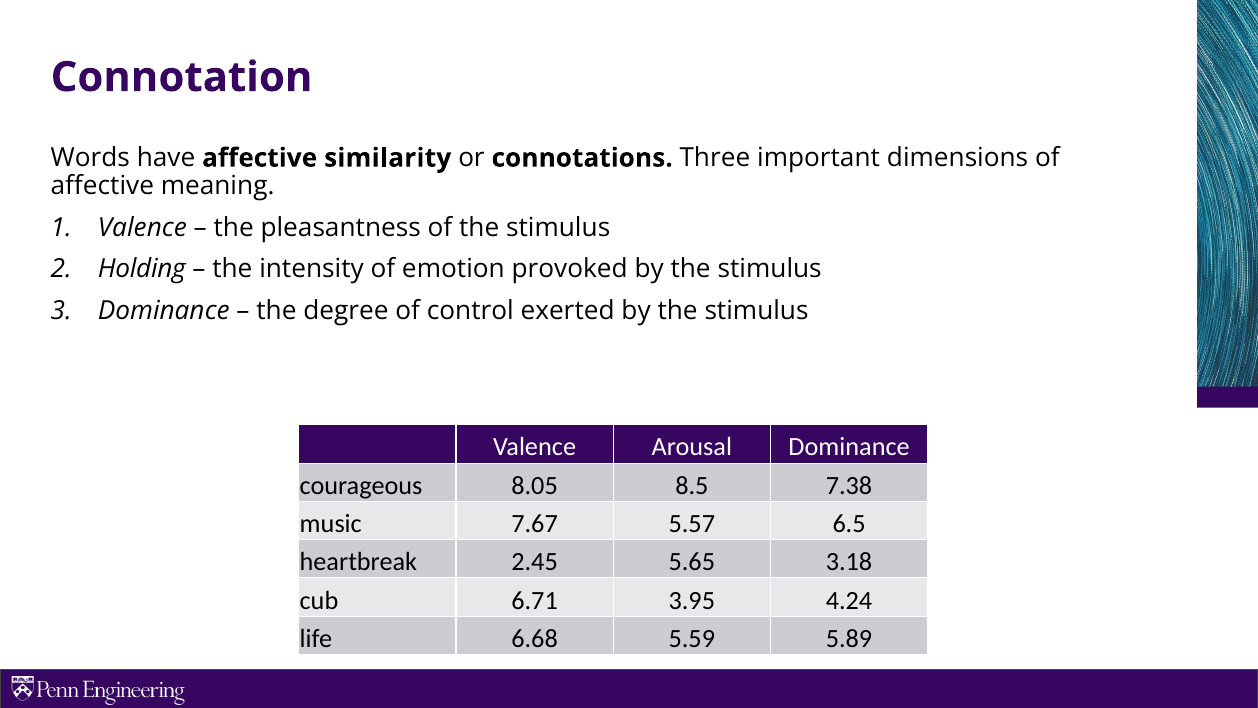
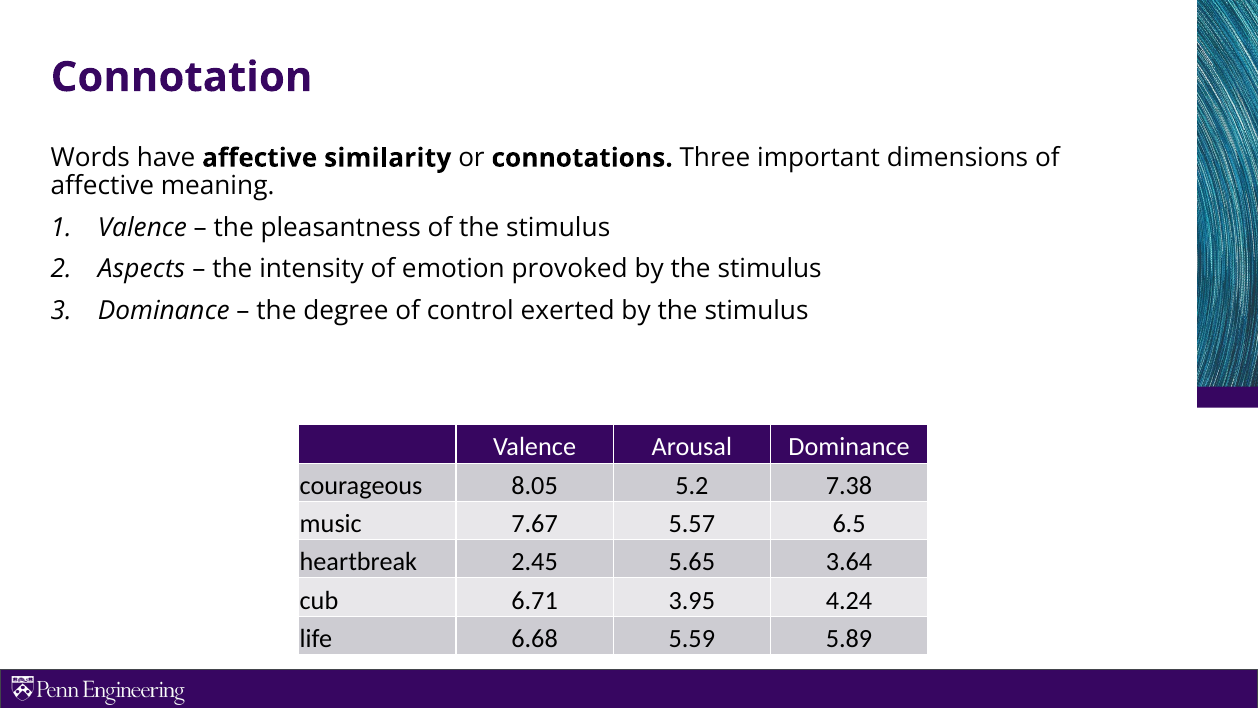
Holding: Holding -> Aspects (142, 269)
8.5: 8.5 -> 5.2 (692, 485)
3.18: 3.18 -> 3.64 (849, 562)
